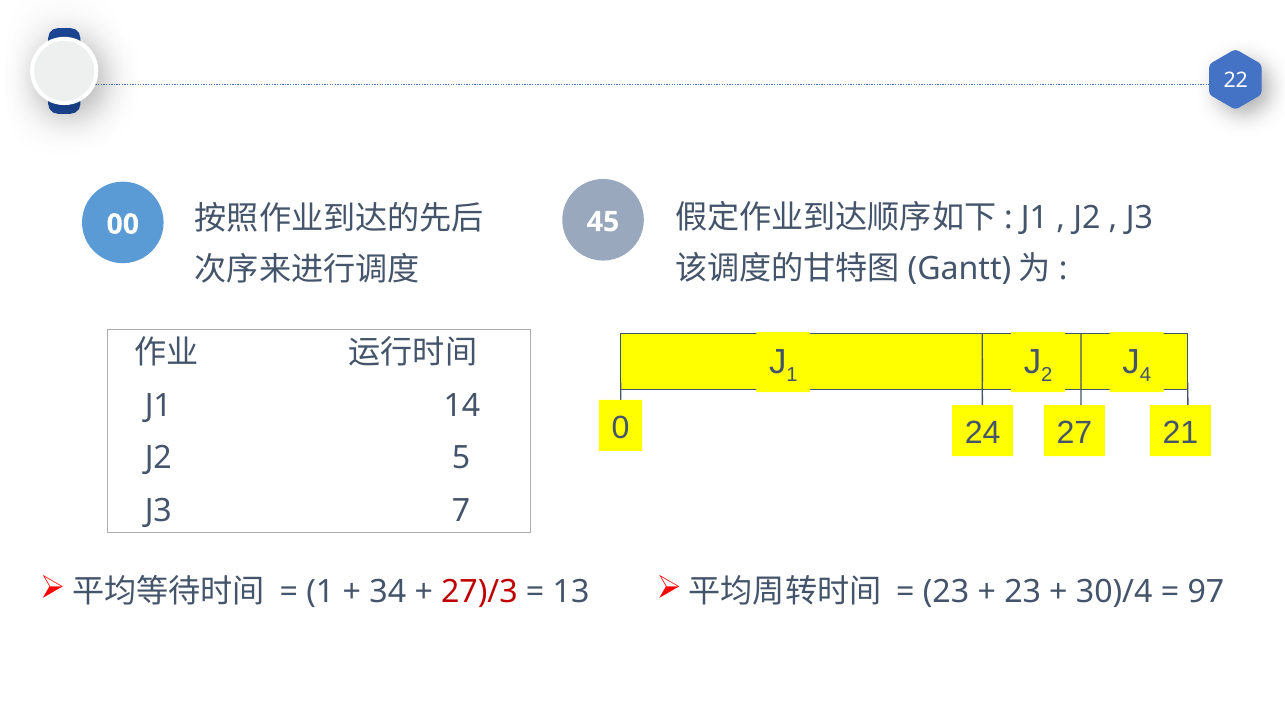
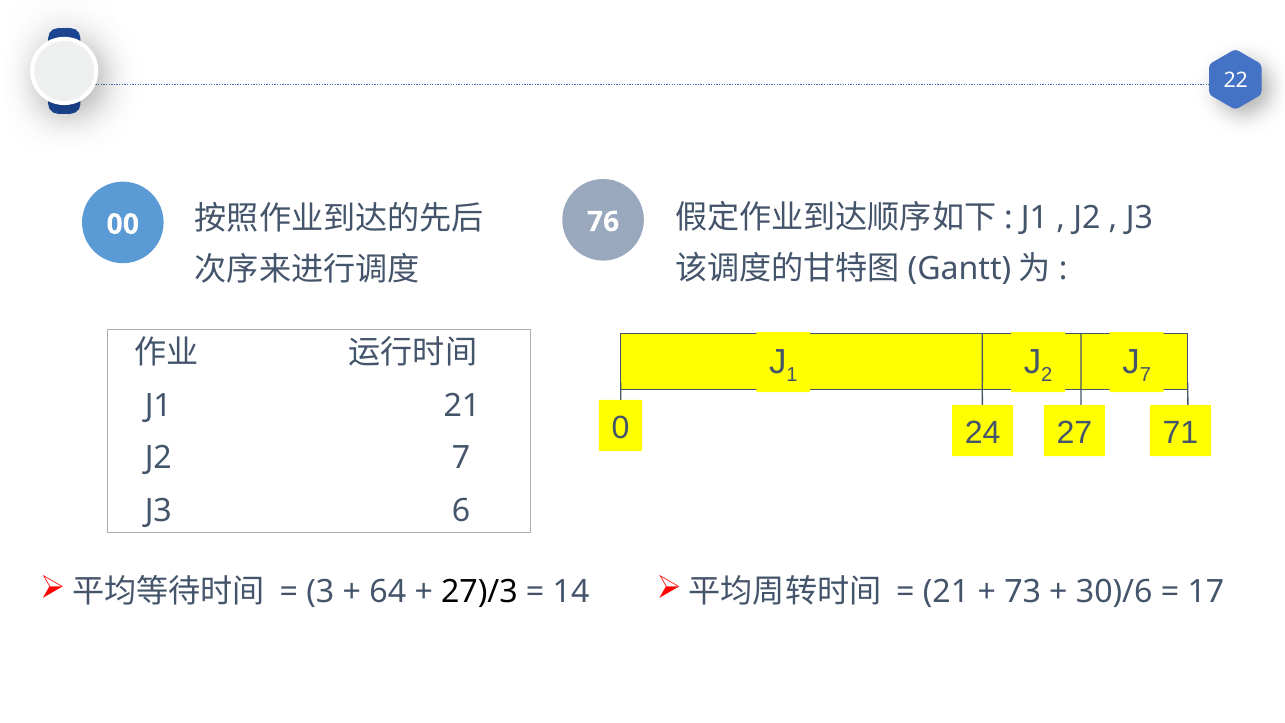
45: 45 -> 76 (603, 222)
4: 4 -> 7 (1145, 375)
J1 14: 14 -> 21 (462, 406)
21: 21 -> 71 (1180, 433)
J2 5: 5 -> 7 (461, 458)
7: 7 -> 6 (461, 511)
1: 1 -> 3 (320, 592)
34: 34 -> 64 (388, 592)
27)/3 colour: red -> black (479, 592)
13: 13 -> 14 (571, 592)
23: 23 -> 21 (946, 592)
23: 23 -> 73 (1023, 592)
30)/4: 30)/4 -> 30)/6 (1114, 592)
97: 97 -> 17 (1206, 592)
